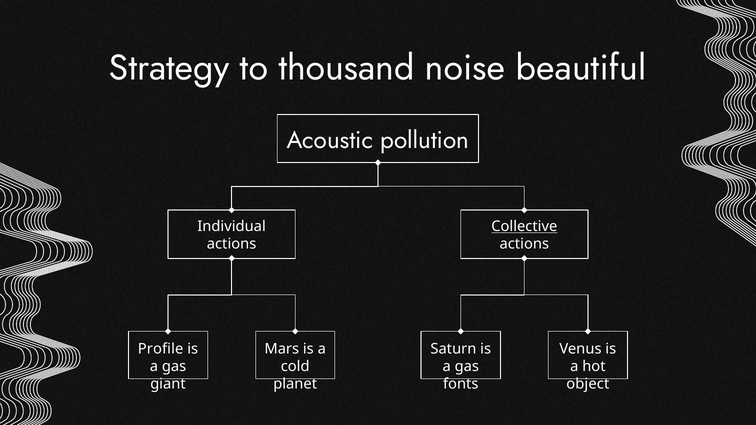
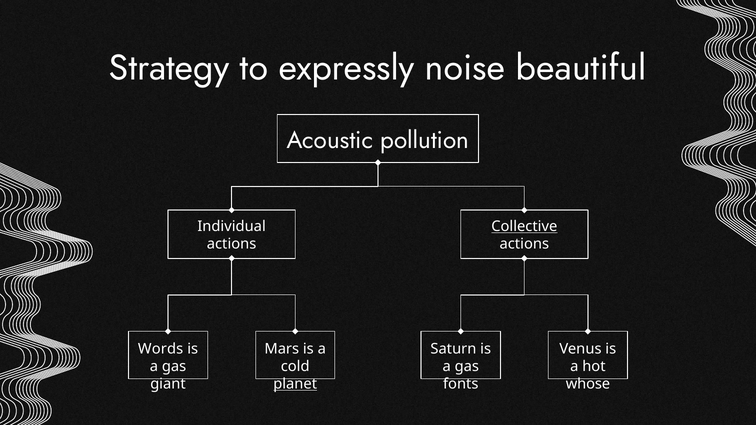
thousand: thousand -> expressly (347, 68)
Profile: Profile -> Words (161, 349)
planet underline: none -> present (295, 384)
object: object -> whose (588, 384)
